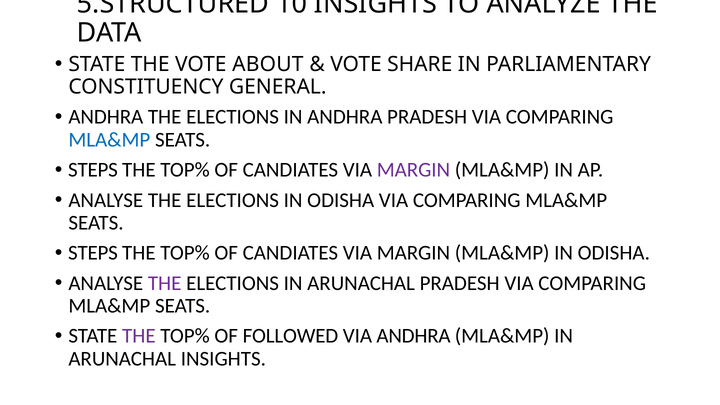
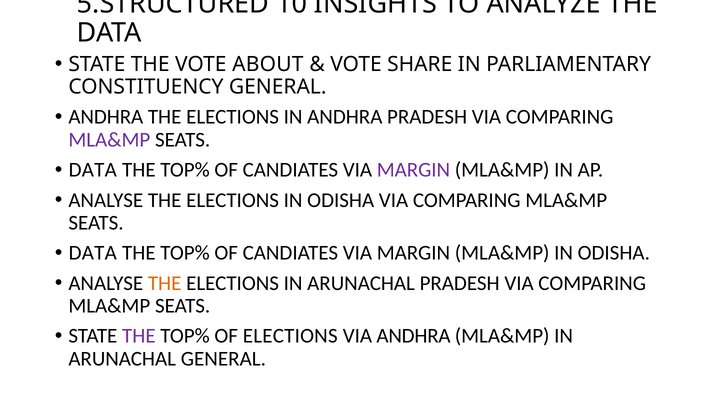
MLA&MP colour: blue -> purple (109, 140)
STEPS: STEPS -> DATA (93, 170)
STEPS: STEPS -> DATA (93, 253)
THE colour: purple -> orange (165, 283)
OF FOLLOWED: FOLLOWED -> ELECTIONS (290, 336)
ARUNACHAL INSIGHTS: INSIGHTS -> GENERAL (223, 359)
